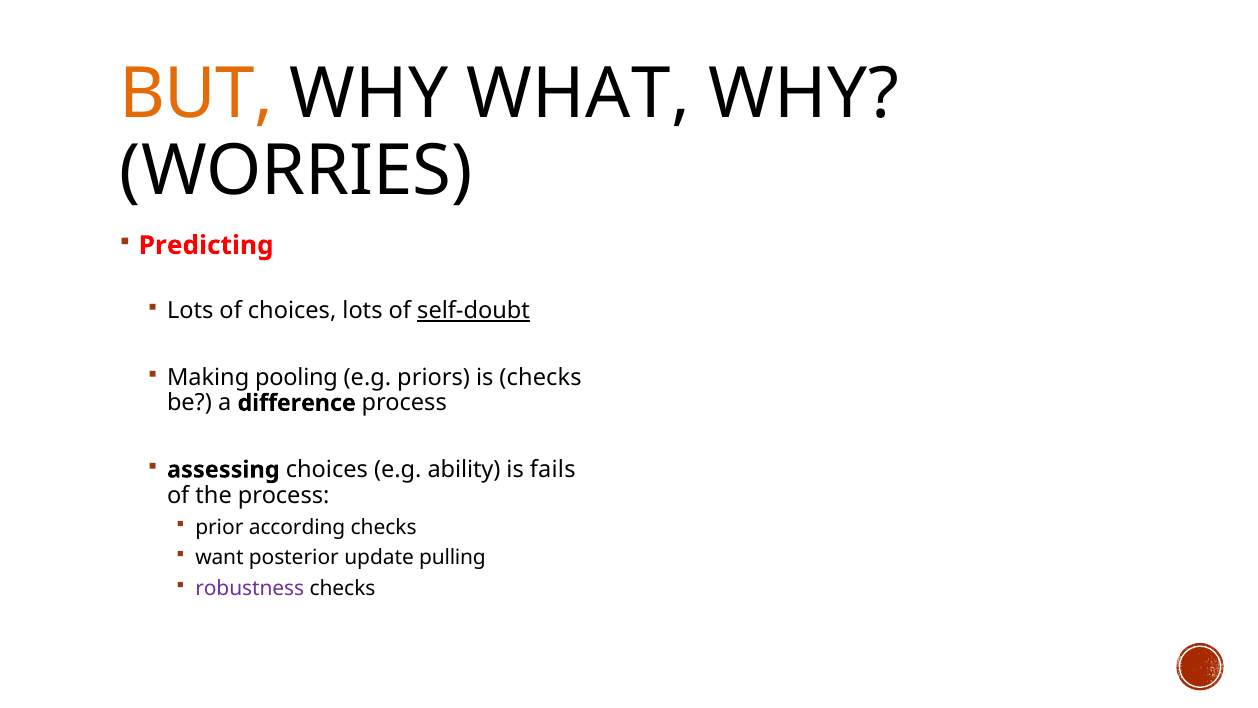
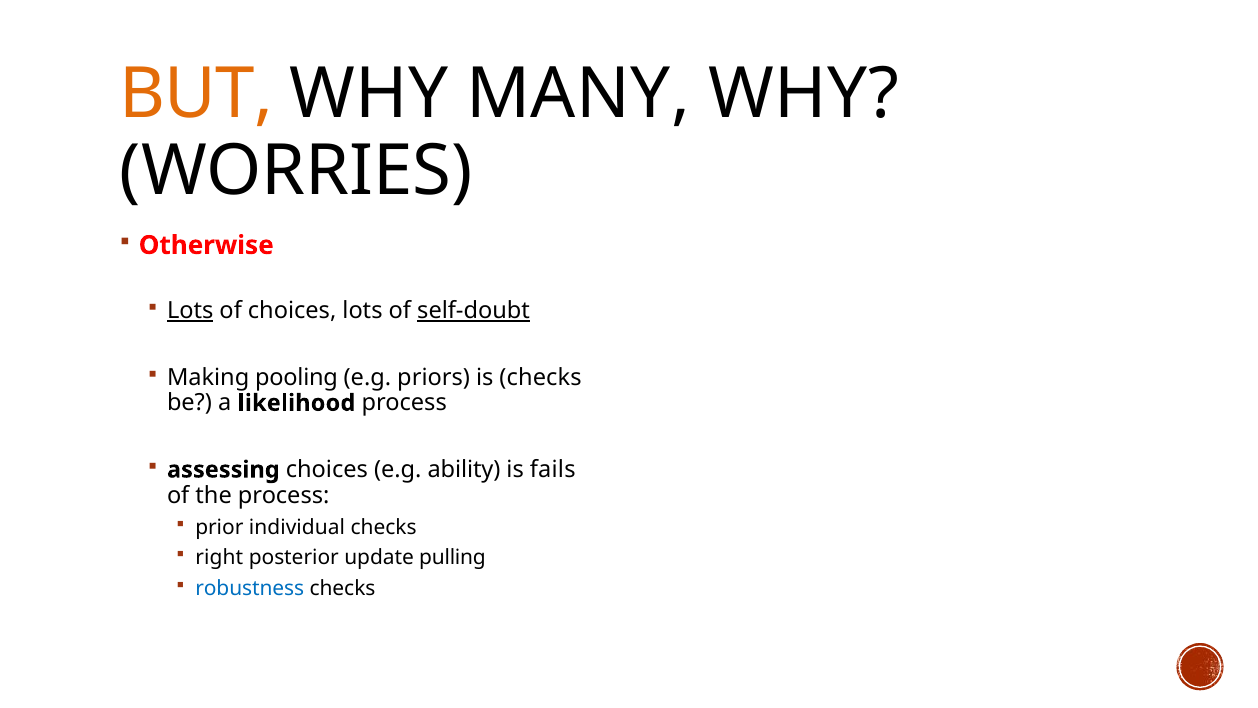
WHAT: WHAT -> MANY (578, 94)
Predicting: Predicting -> Otherwise (206, 245)
Lots underline: none -> present (190, 311)
difference: difference -> likelihood (296, 403)
according: according -> individual (297, 527)
want: want -> right (219, 557)
robustness colour: purple -> blue (250, 588)
